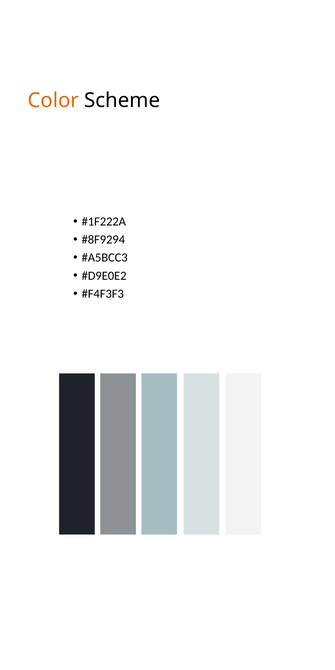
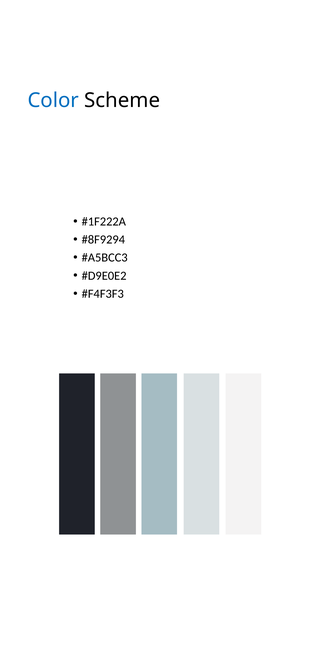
Color colour: orange -> blue (53, 100)
